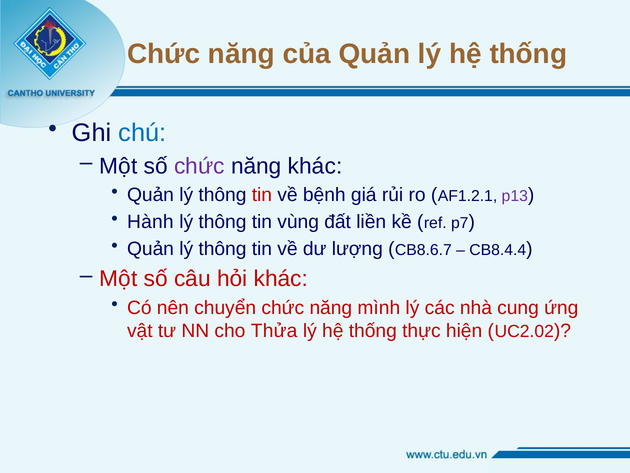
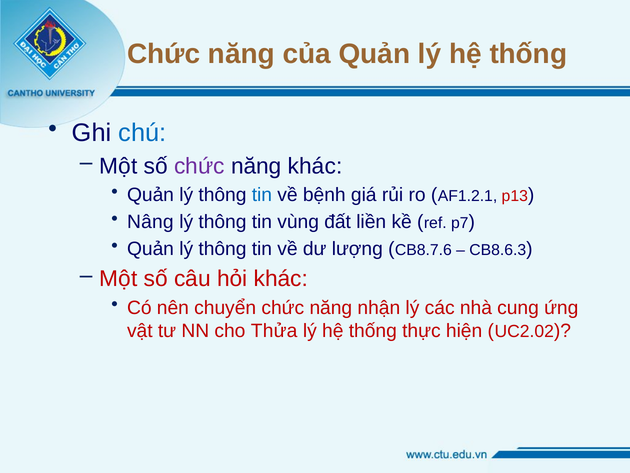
tin colour: red -> blue (262, 195)
p13 colour: purple -> red (515, 196)
Hành: Hành -> Nâng (150, 222)
CB8.6.7: CB8.6.7 -> CB8.7.6 (423, 250)
CB8.4.4: CB8.4.4 -> CB8.6.3 (498, 250)
mình: mình -> nhận (379, 307)
